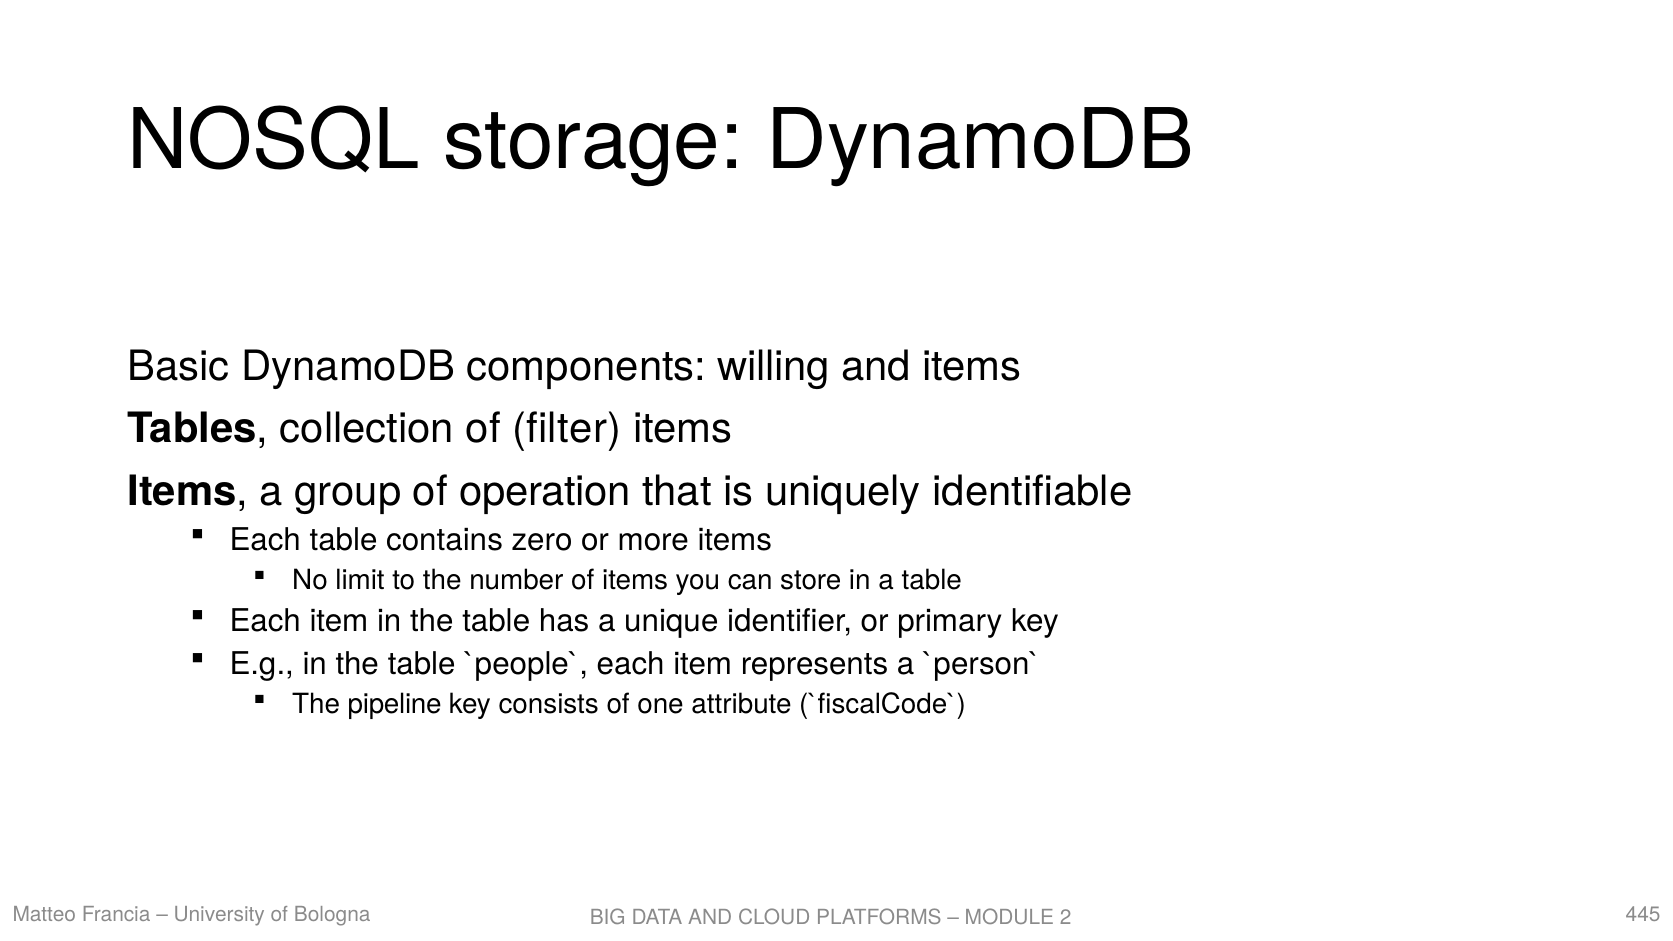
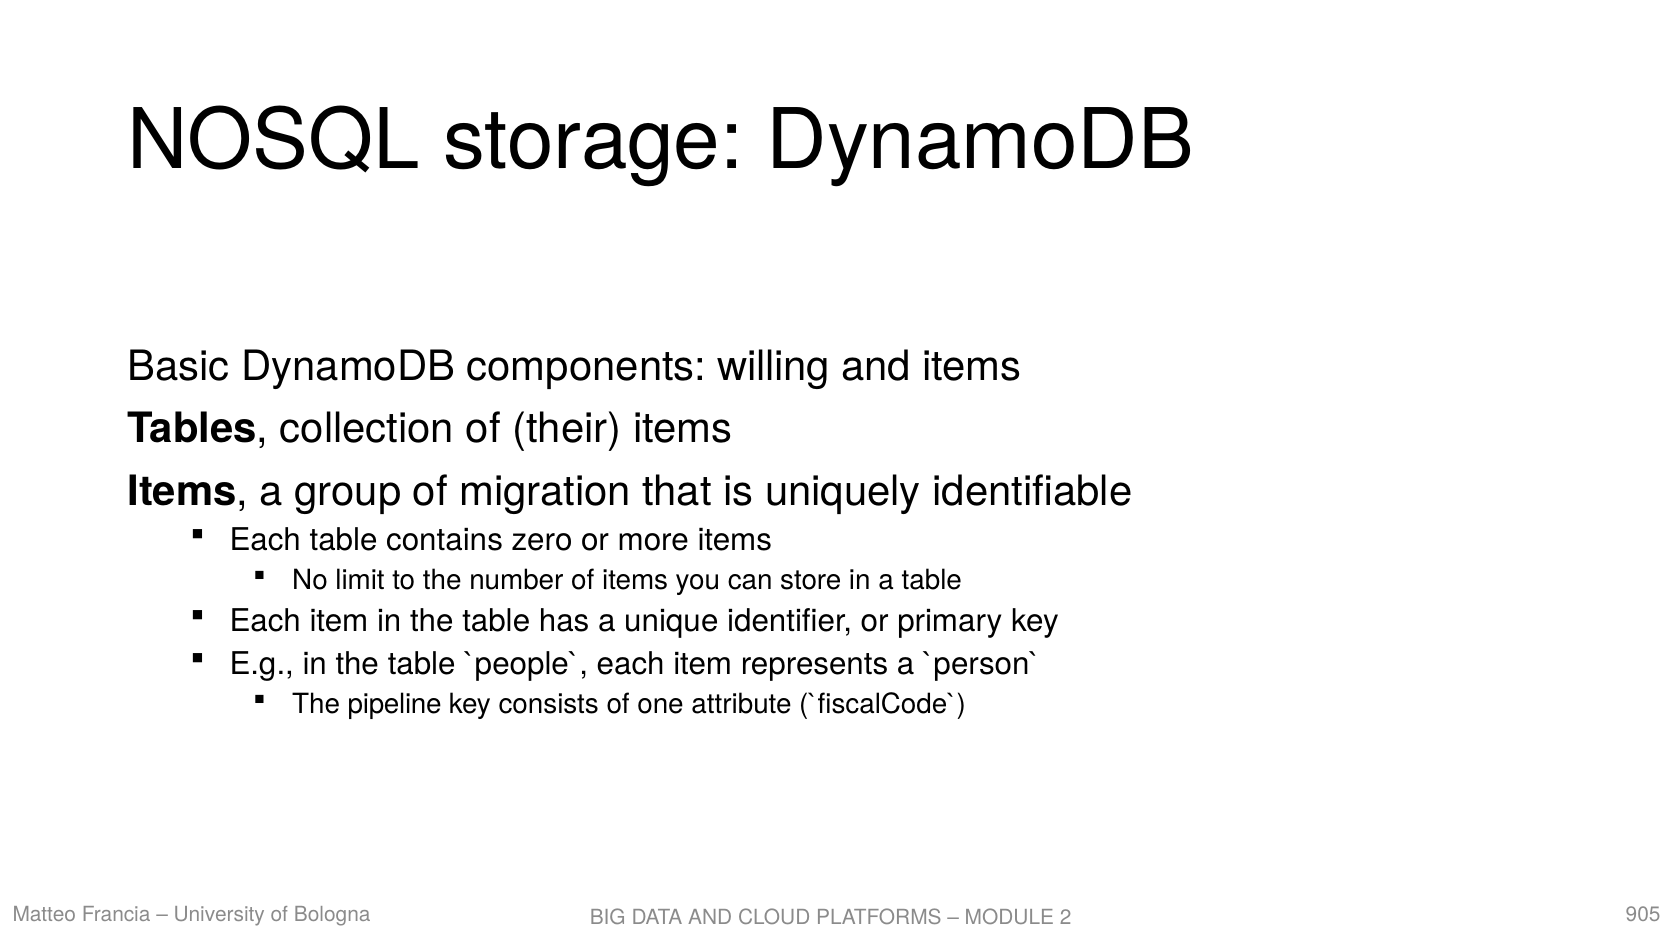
filter: filter -> their (567, 429)
operation: operation -> migration (545, 492)
445: 445 -> 905 (1643, 915)
